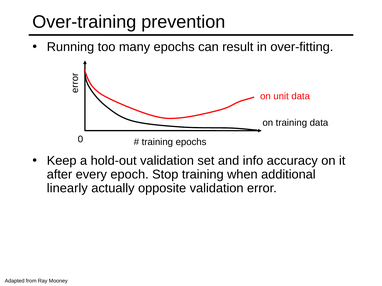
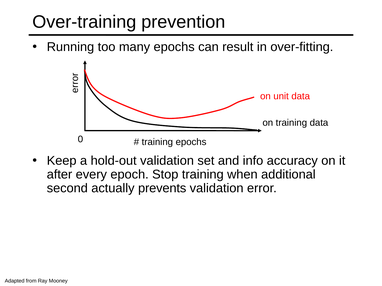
linearly: linearly -> second (67, 188)
opposite: opposite -> prevents (162, 188)
